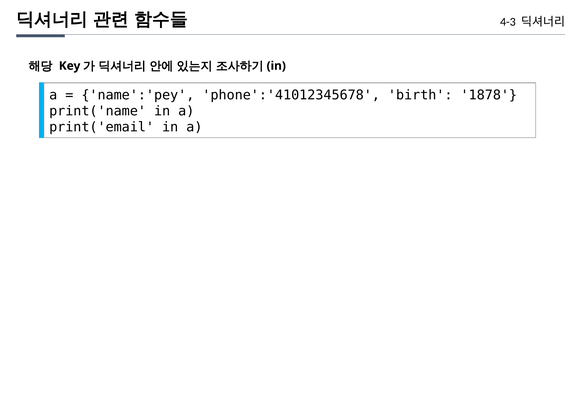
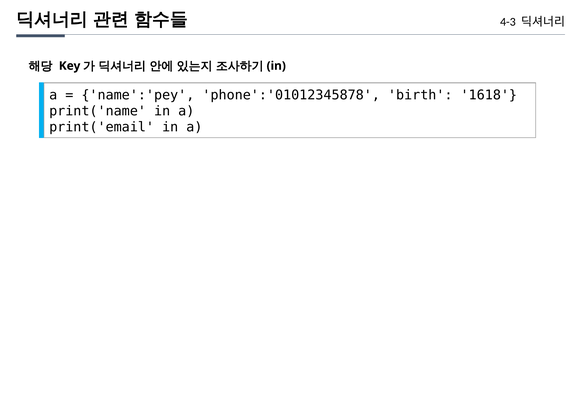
phone':'41012345678: phone':'41012345678 -> phone':'01012345878 (291, 95)
1878: 1878 -> 1618 (489, 95)
